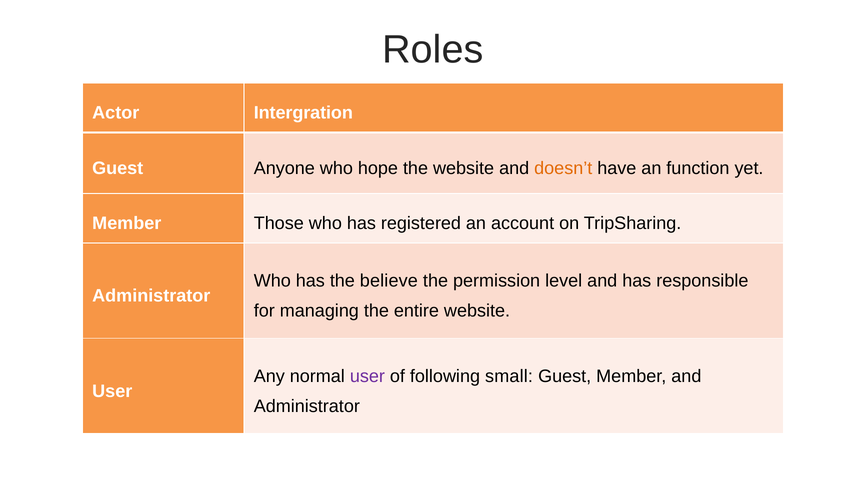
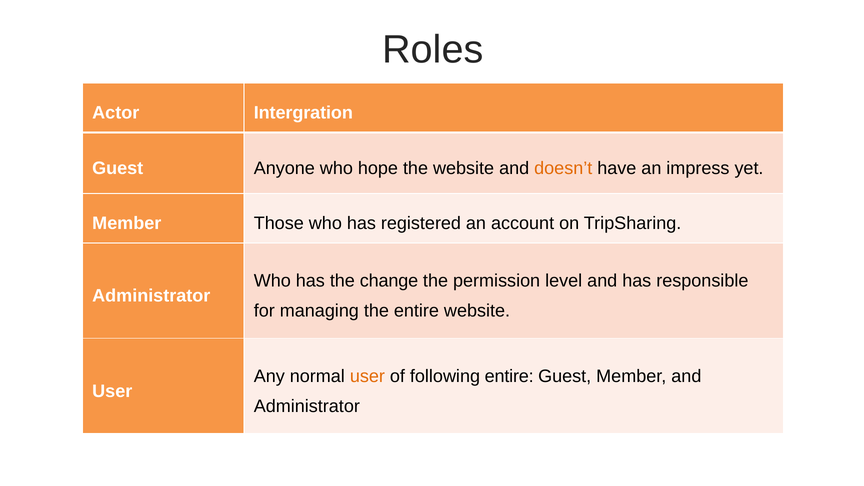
function: function -> impress (698, 168)
believe: believe -> change (389, 281)
user colour: purple -> orange (367, 376)
following small: small -> entire (509, 376)
